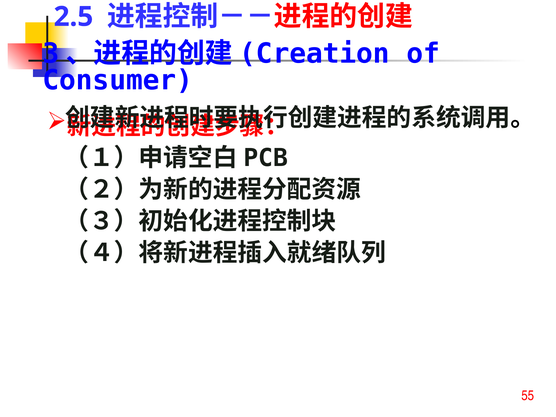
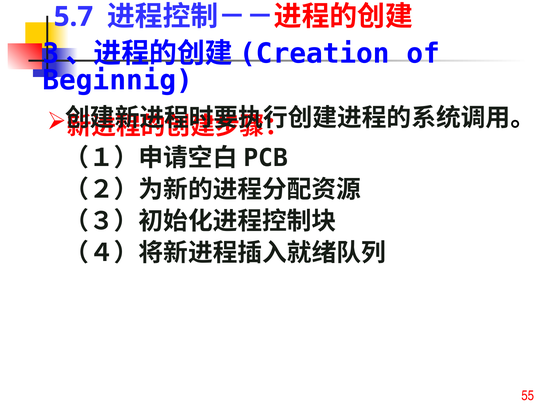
2.5: 2.5 -> 5.7 (73, 17)
Consumer: Consumer -> Beginnig (118, 80)
